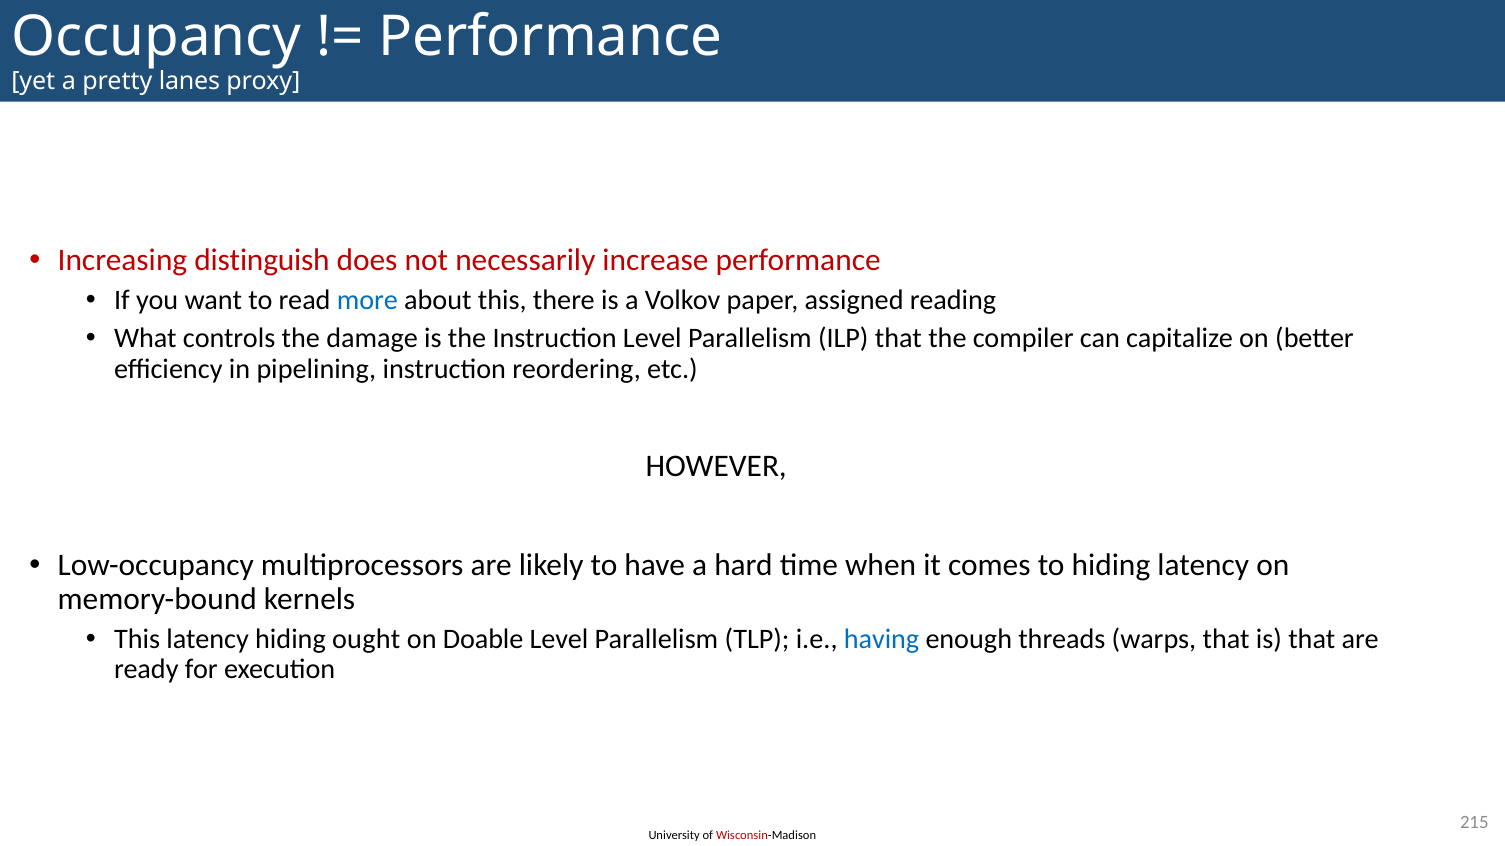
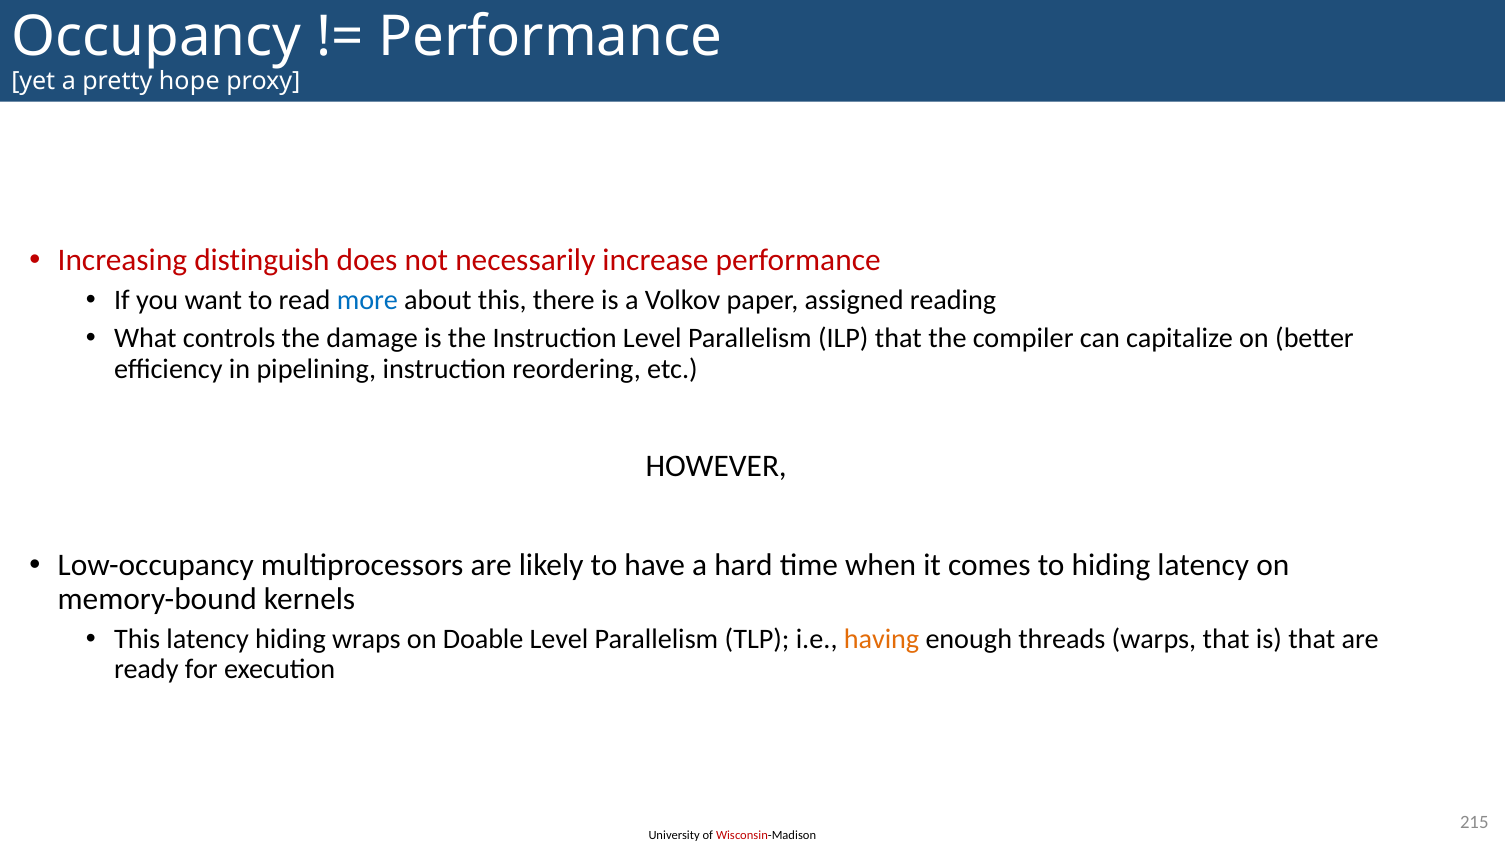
lanes: lanes -> hope (189, 81)
ought: ought -> wraps (366, 639)
having colour: blue -> orange (882, 639)
